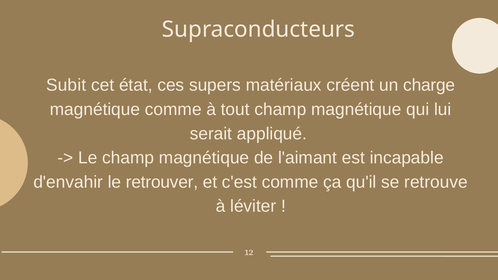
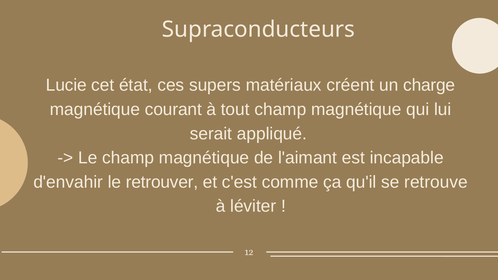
Subit: Subit -> Lucie (66, 85)
magnétique comme: comme -> courant (173, 110)
